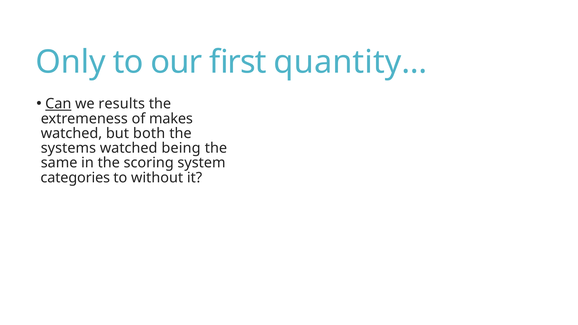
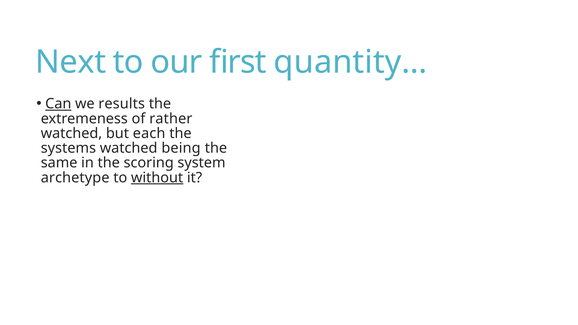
Only: Only -> Next (71, 62)
makes: makes -> rather (171, 119)
both: both -> each (149, 133)
categories: categories -> archetype (75, 178)
without underline: none -> present (157, 178)
